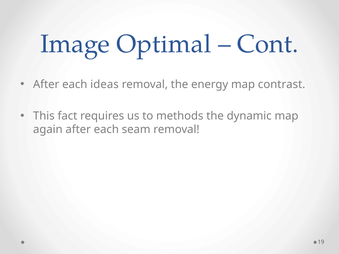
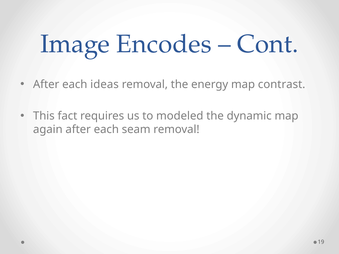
Optimal: Optimal -> Encodes (164, 44)
methods: methods -> modeled (180, 116)
